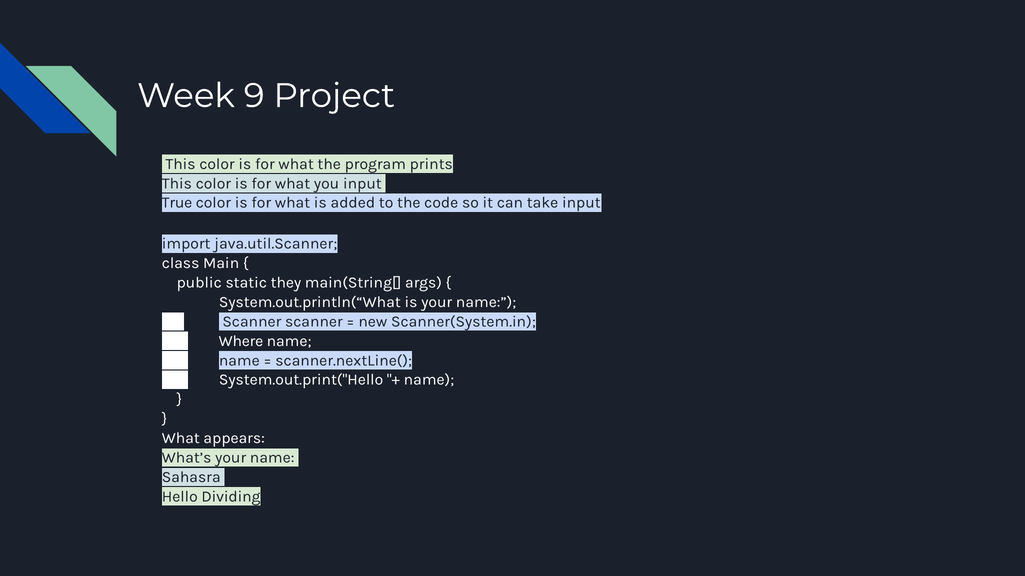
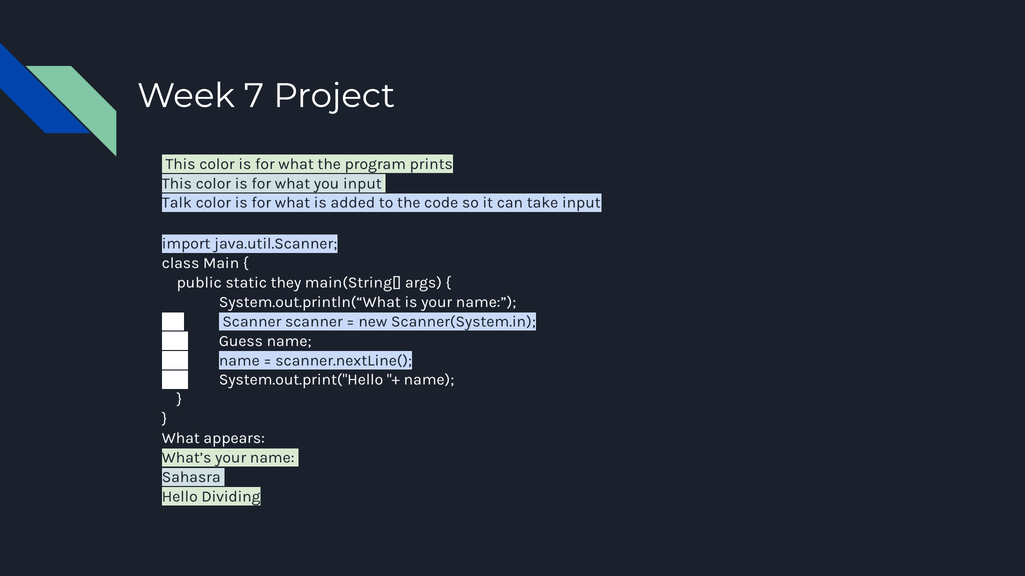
9: 9 -> 7 (254, 96)
True: True -> Talk (177, 203)
Where: Where -> Guess (241, 341)
